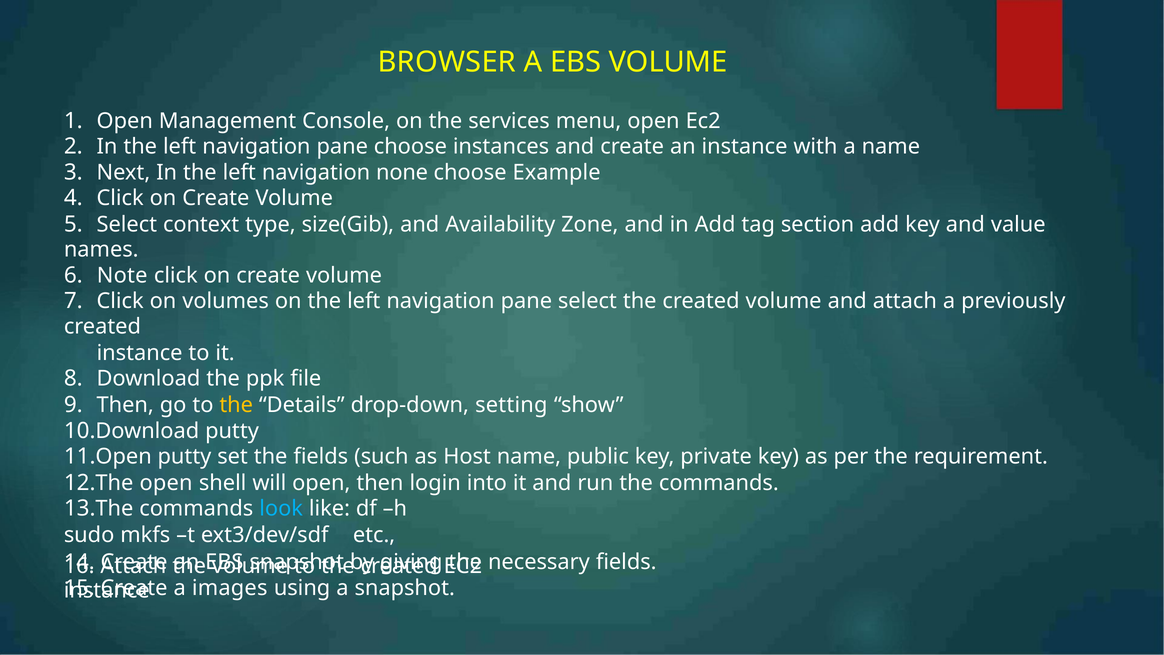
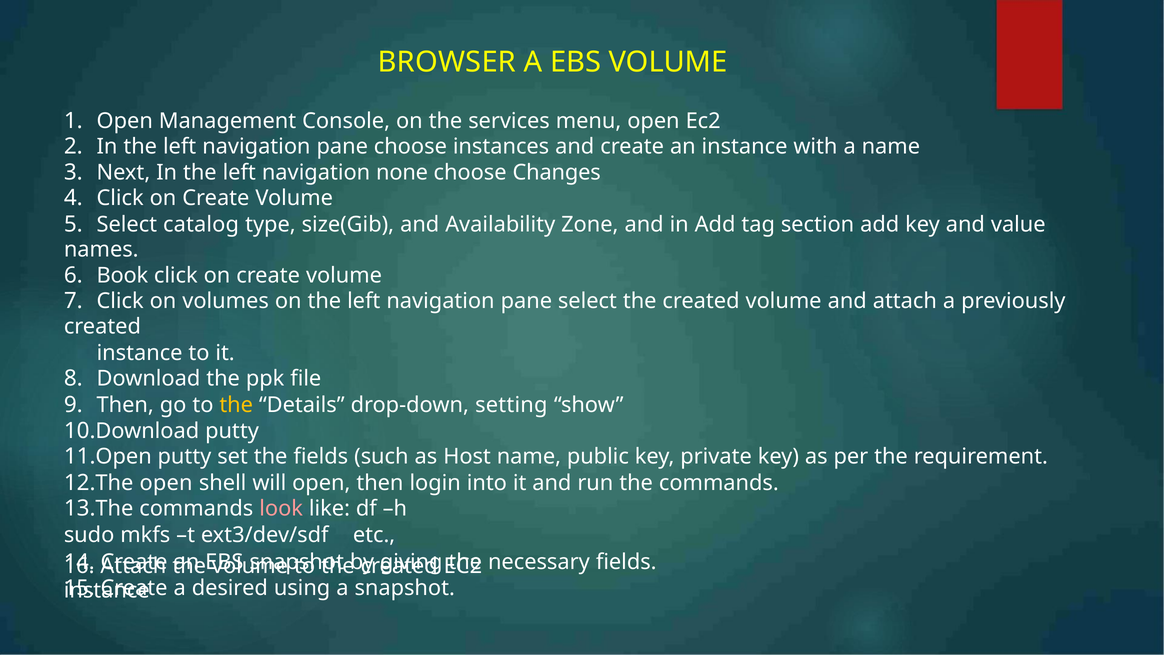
Example: Example -> Changes (557, 173)
context: context -> catalog (201, 224)
Note: Note -> Book (122, 276)
look colour: light blue -> pink (281, 508)
images: images -> desired (230, 588)
